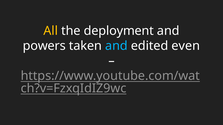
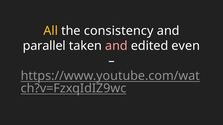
deployment: deployment -> consistency (119, 31)
powers: powers -> parallel (44, 46)
and colour: light blue -> pink (116, 46)
